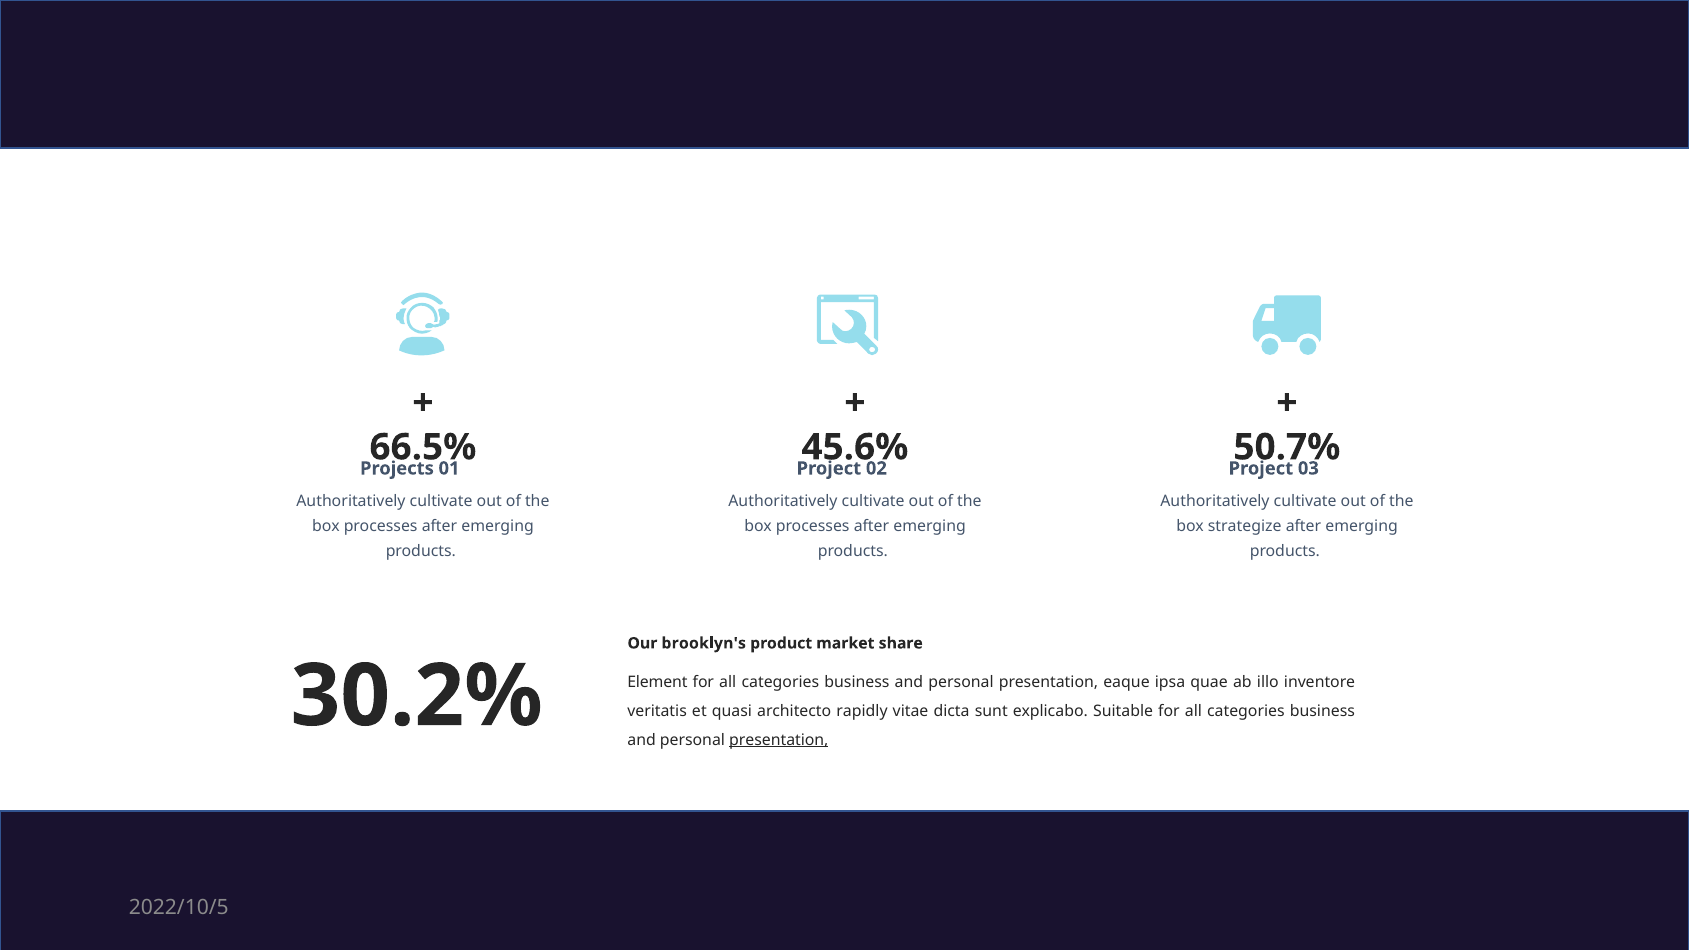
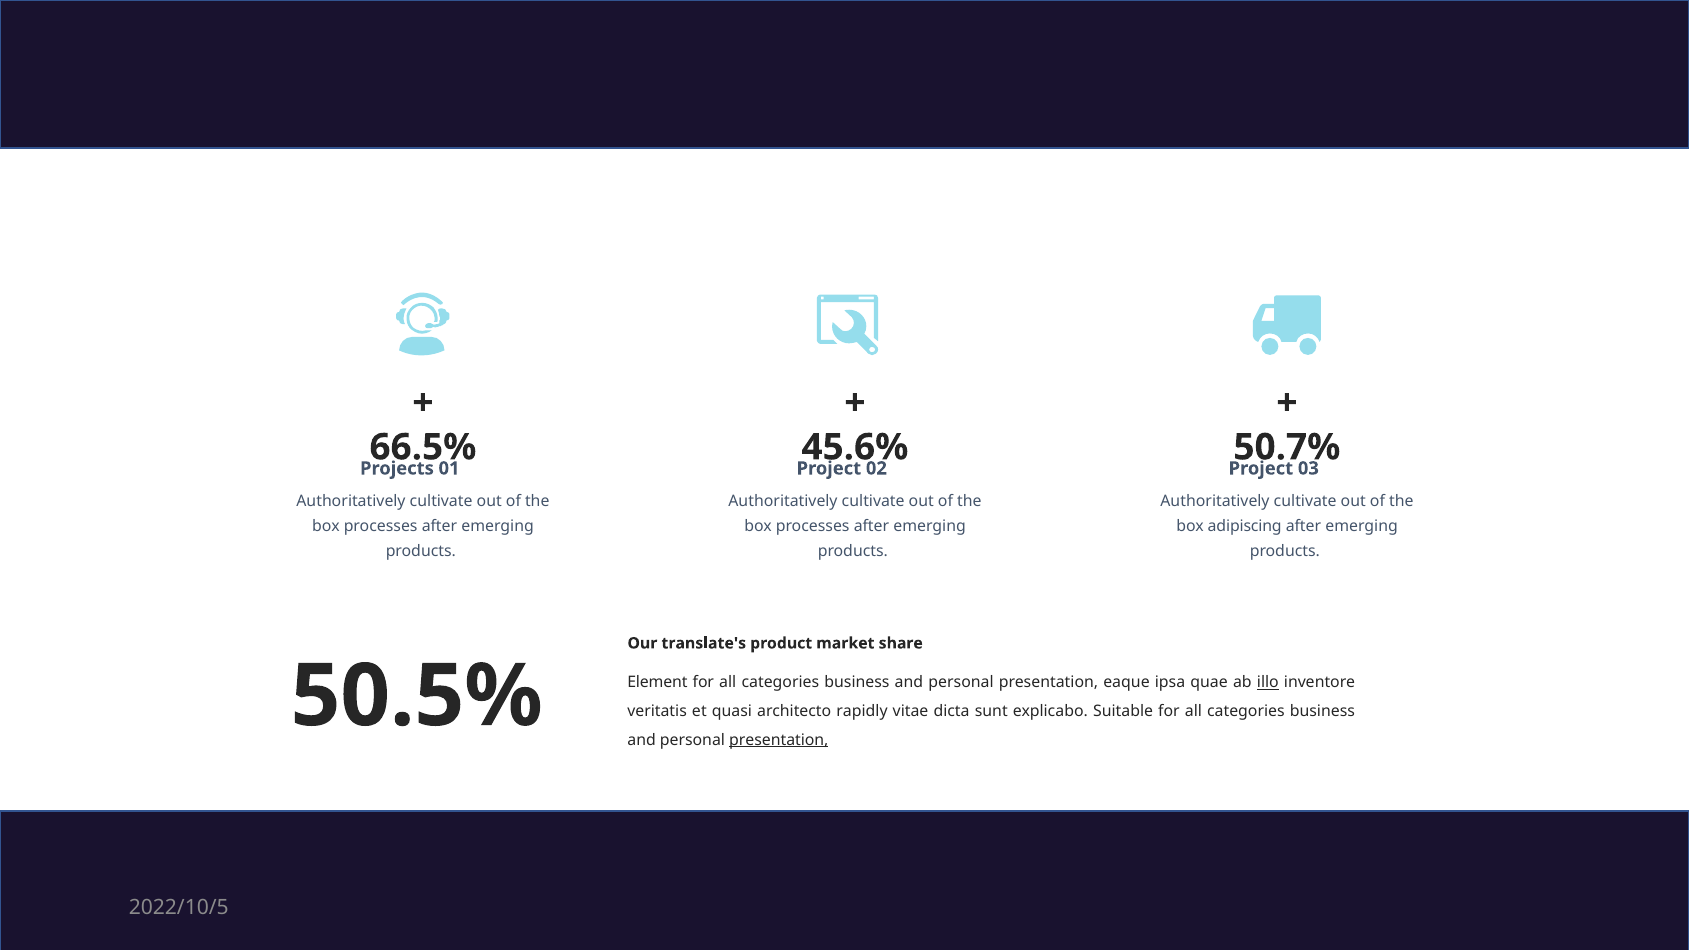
strategize: strategize -> adipiscing (1245, 526)
brooklyn's: brooklyn's -> translate's (704, 643)
illo underline: none -> present (1268, 683)
30.2%: 30.2% -> 50.5% (417, 696)
